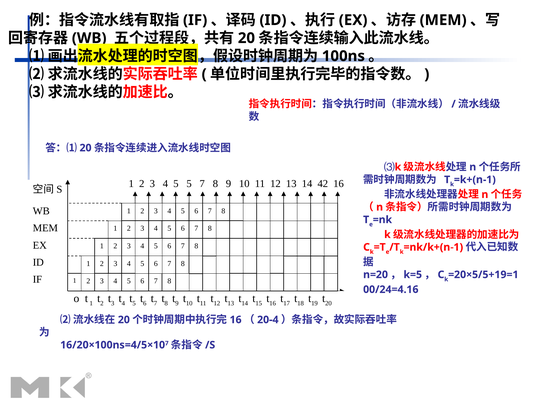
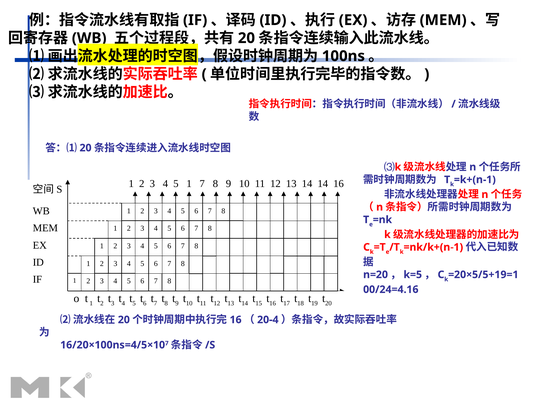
5: 5 -> 1 (189, 184)
14 42: 42 -> 14 (323, 184)
